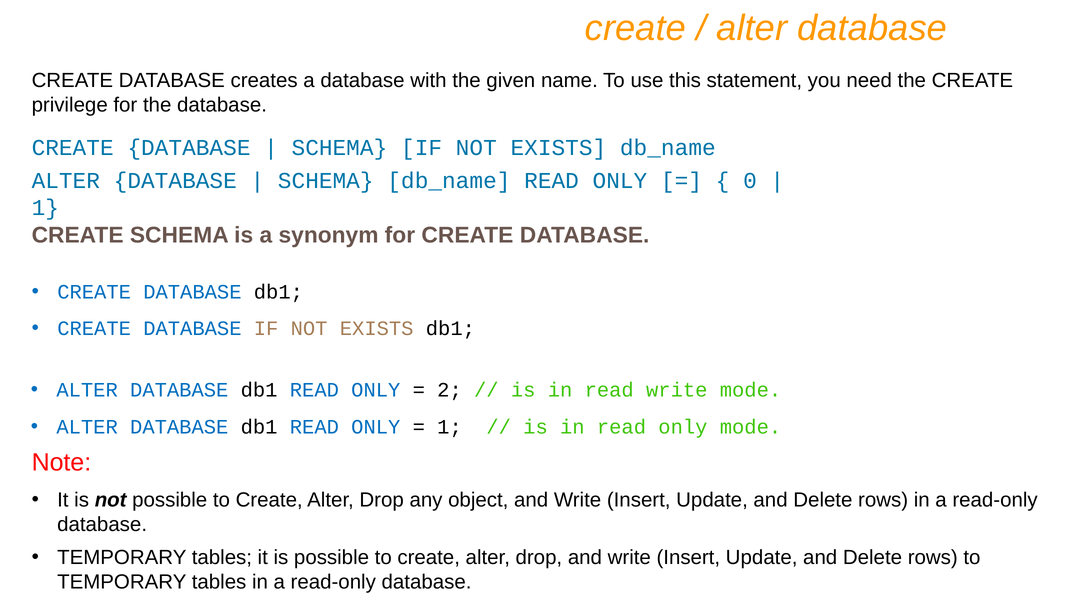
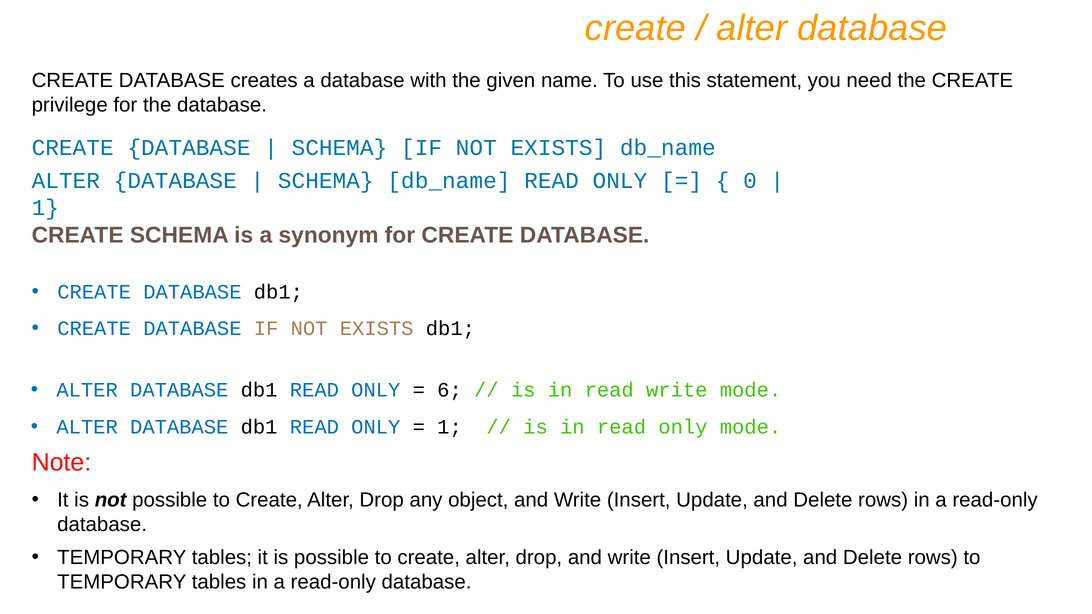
2: 2 -> 6 (450, 390)
